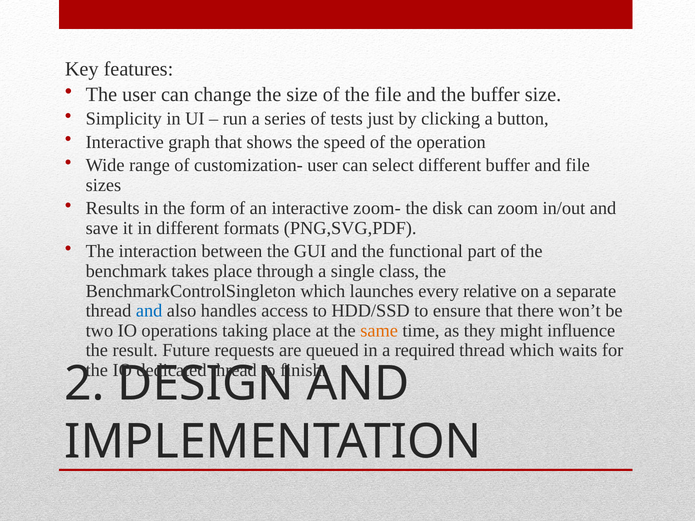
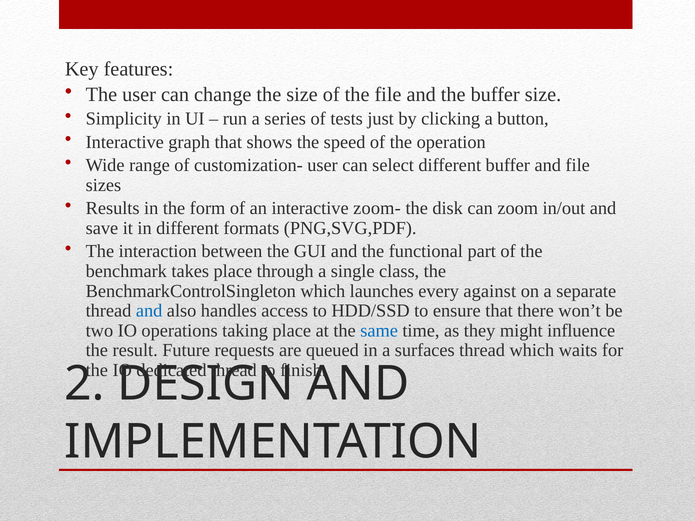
relative: relative -> against (490, 291)
same colour: orange -> blue (379, 331)
required: required -> surfaces (425, 351)
